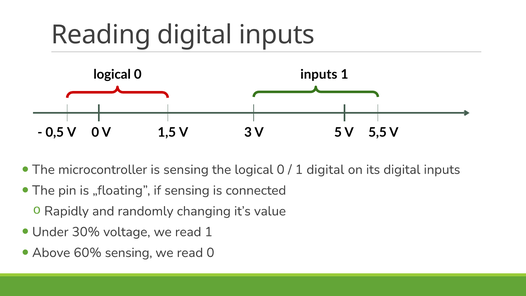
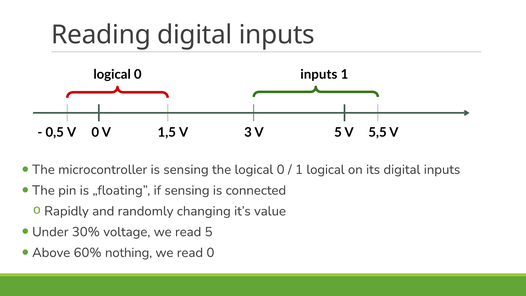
1 digital: digital -> logical (326, 169)
read 1: 1 -> 5 (209, 232)
60% sensing: sensing -> nothing (129, 253)
